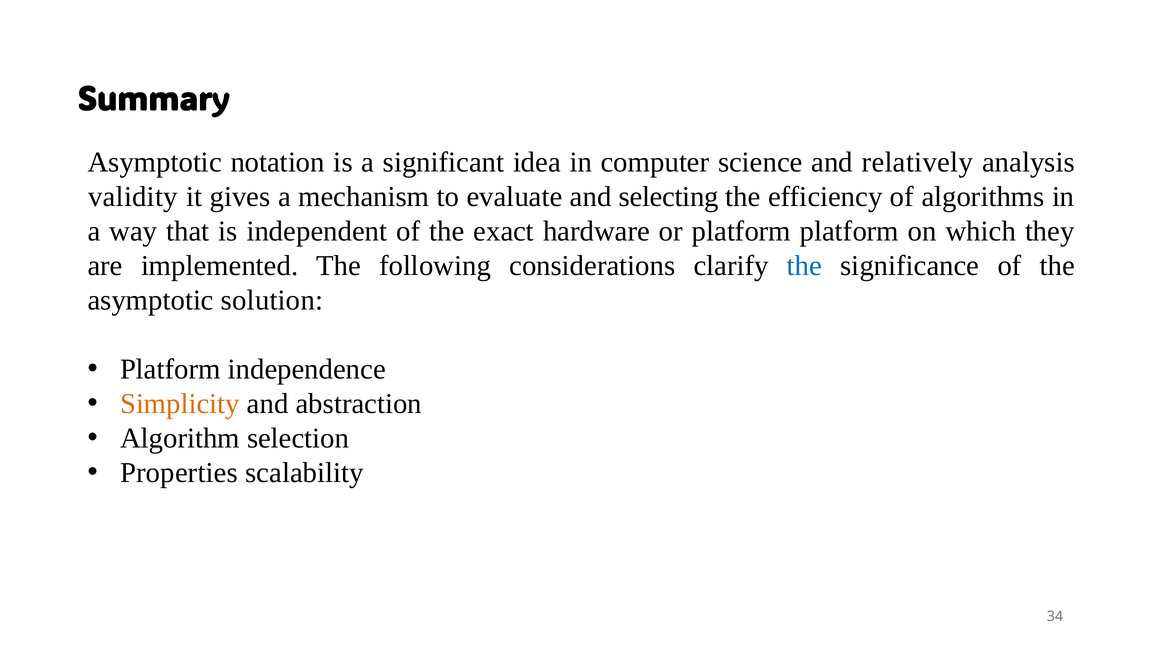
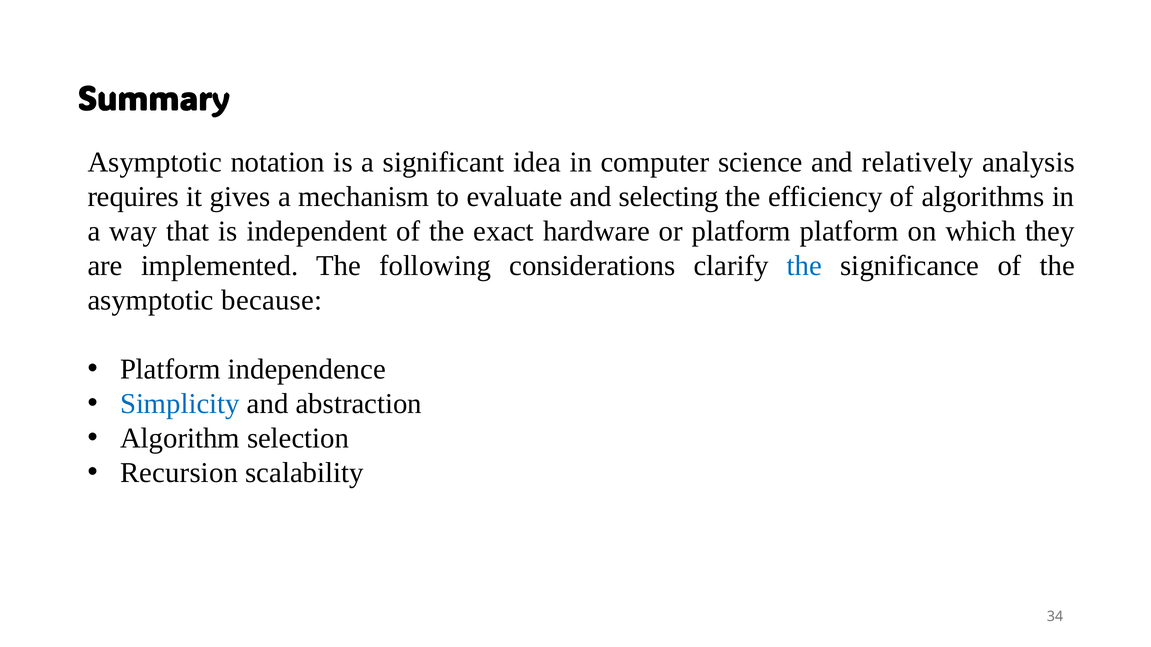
validity: validity -> requires (133, 197)
solution: solution -> because (272, 300)
Simplicity colour: orange -> blue (180, 404)
Properties: Properties -> Recursion (179, 473)
